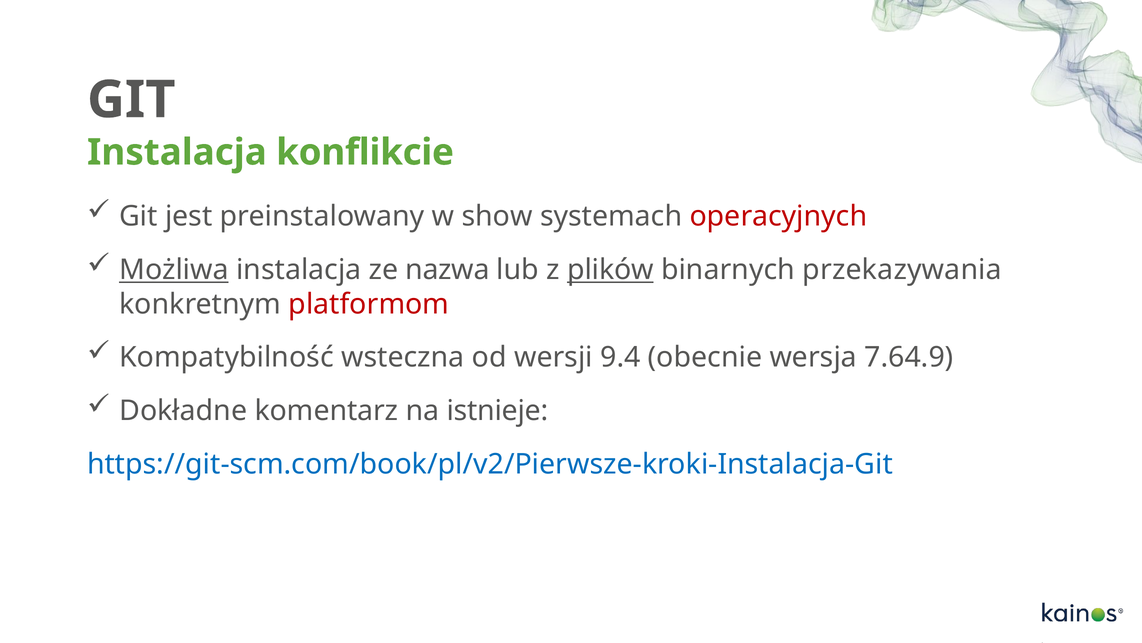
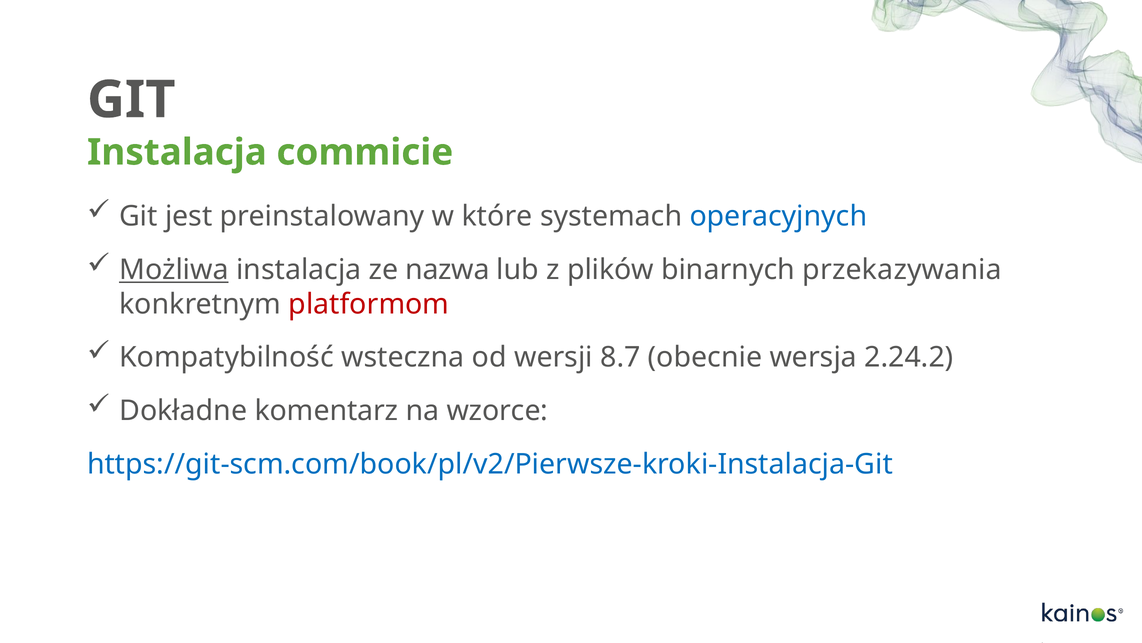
konflikcie: konflikcie -> commicie (365, 152)
show: show -> które (497, 216)
operacyjnych colour: red -> blue (778, 216)
plików underline: present -> none (610, 270)
9.4: 9.4 -> 8.7 (620, 357)
7.64.9: 7.64.9 -> 2.24.2 (909, 357)
istnieje: istnieje -> wzorce (497, 411)
